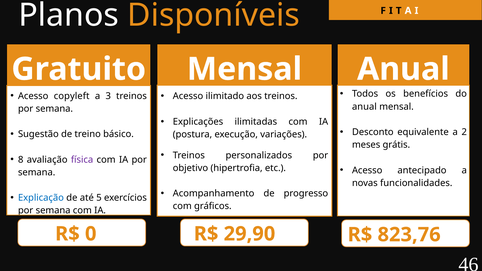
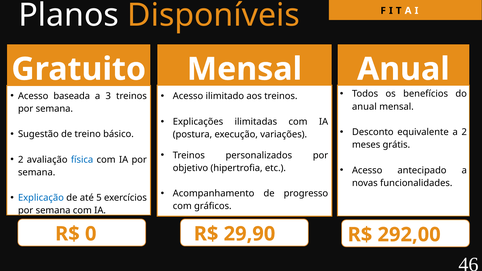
copyleft: copyleft -> baseada (72, 96)
8: 8 -> 2 (21, 160)
física colour: purple -> blue (82, 160)
823,76: 823,76 -> 292,00 (409, 235)
